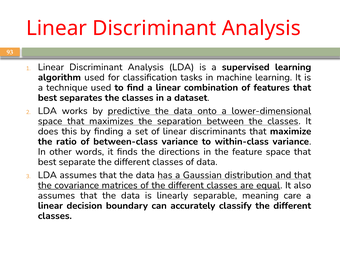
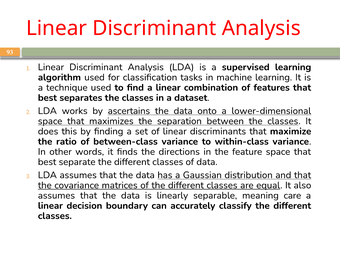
predictive: predictive -> ascertains (129, 111)
